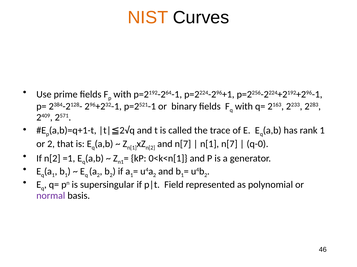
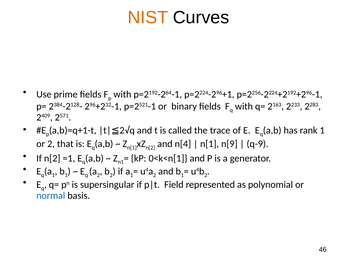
and n[7: n[7 -> n[4 (183, 144)
n[1 n[7: n[7 -> n[9 (229, 144)
q-0: q-0 -> q-9 (258, 144)
normal colour: purple -> blue (51, 196)
